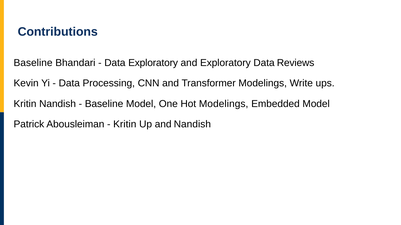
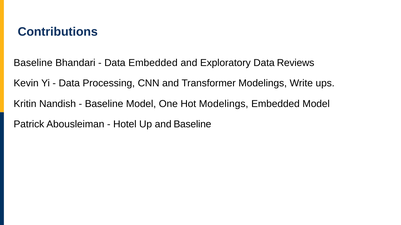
Data Exploratory: Exploratory -> Embedded (153, 63)
Kritin: Kritin -> Hotel (125, 125)
and Nandish: Nandish -> Baseline (192, 125)
